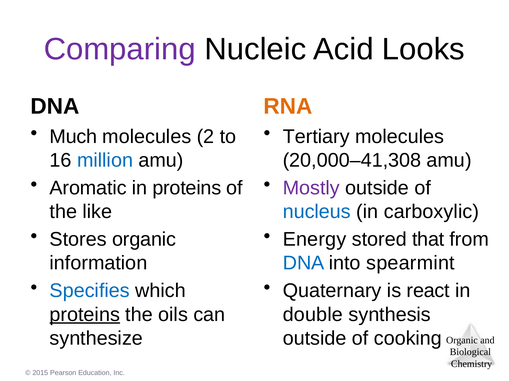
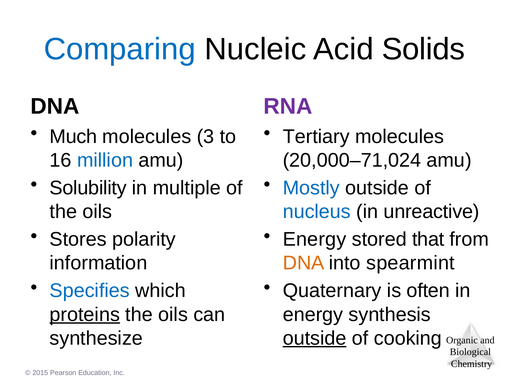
Comparing colour: purple -> blue (120, 49)
Looks: Looks -> Solids (424, 49)
RNA colour: orange -> purple (288, 106)
2: 2 -> 3 (206, 137)
20,000–41,308: 20,000–41,308 -> 20,000–71,024 (352, 161)
Aromatic: Aromatic -> Solubility (88, 188)
in proteins: proteins -> multiple (187, 188)
Mostly colour: purple -> blue (311, 188)
like: like -> oils (97, 212)
carboxylic: carboxylic -> unreactive (432, 212)
Stores organic: organic -> polarity (144, 240)
DNA colour: blue -> orange (304, 264)
react: react -> often (428, 291)
double: double -> energy (313, 315)
outside underline: none -> present (315, 339)
